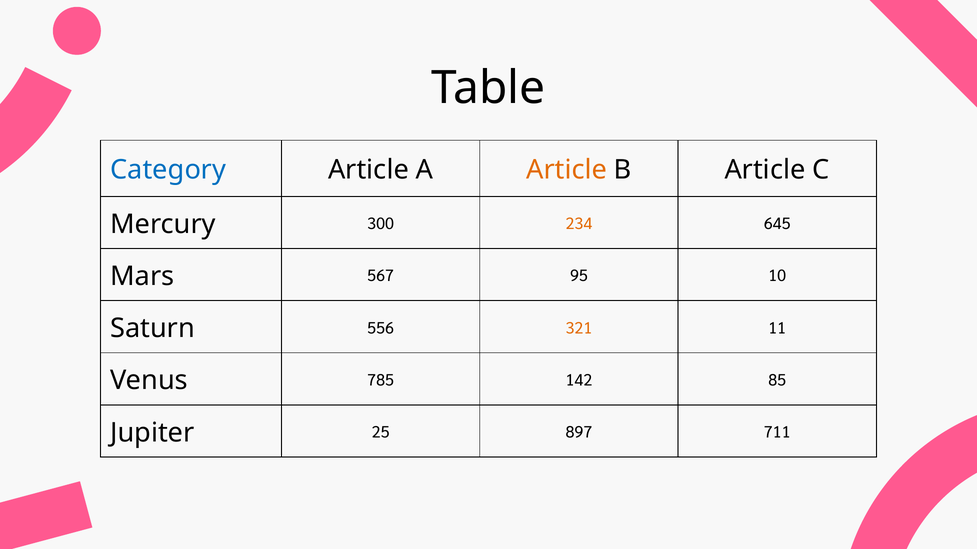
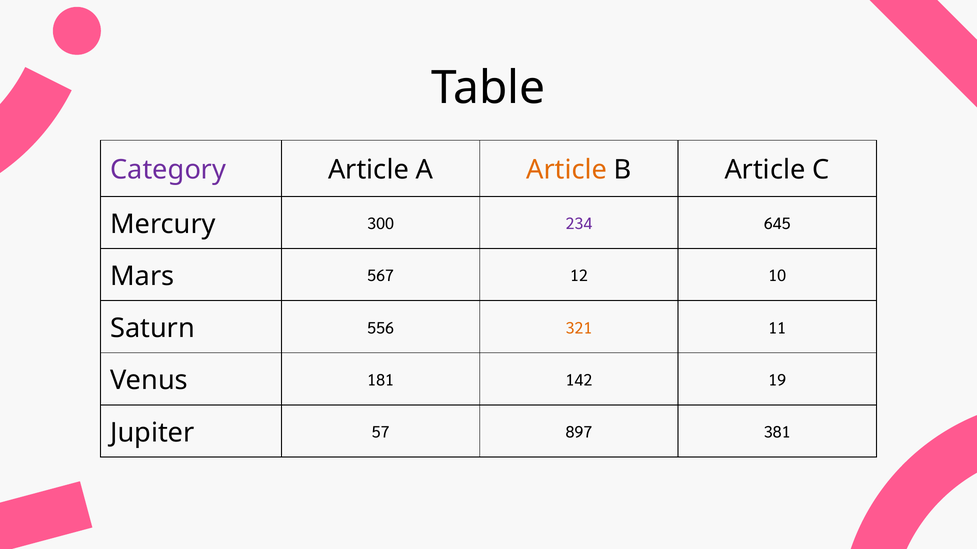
Category colour: blue -> purple (168, 170)
234 colour: orange -> purple (579, 224)
95: 95 -> 12 (579, 276)
785: 785 -> 181 (381, 381)
85: 85 -> 19 (777, 381)
25: 25 -> 57 (381, 433)
711: 711 -> 381 (777, 433)
